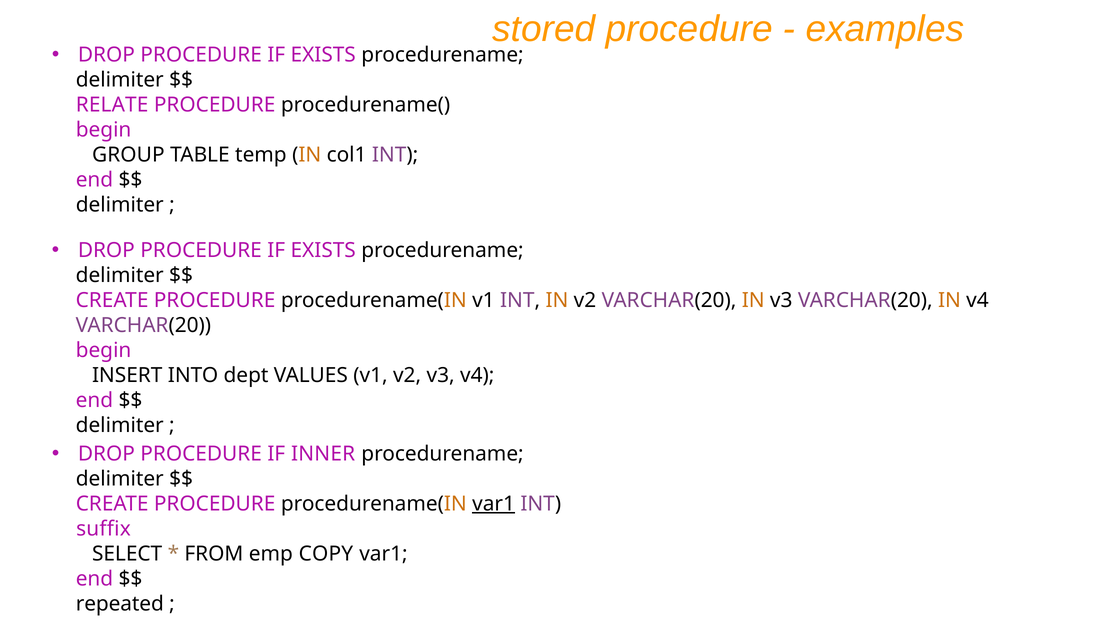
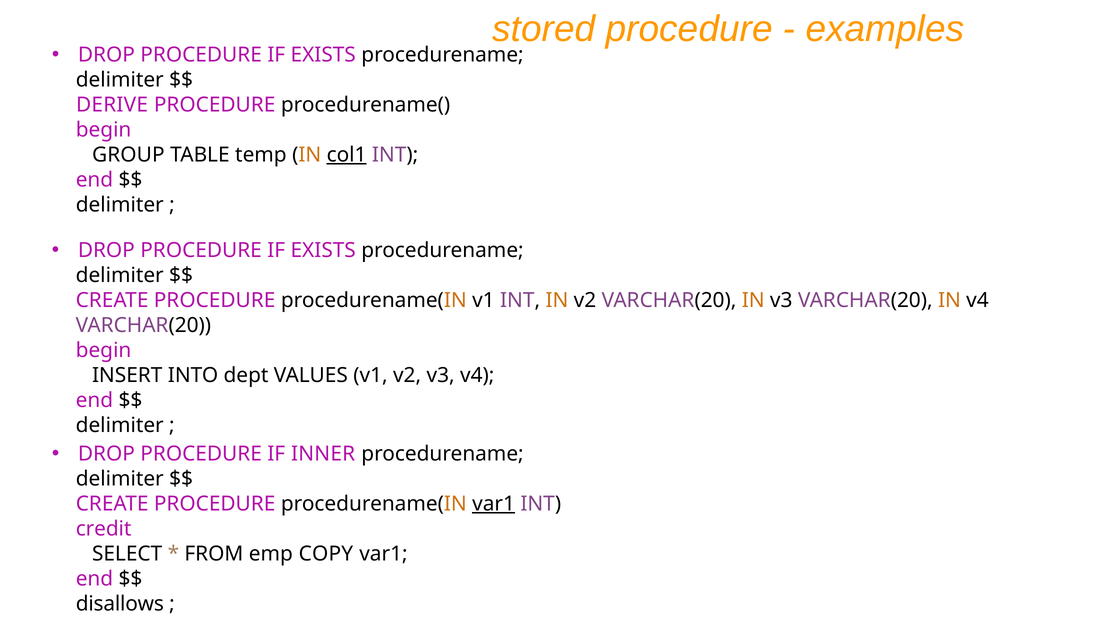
RELATE: RELATE -> DERIVE (112, 105)
col1 underline: none -> present (347, 155)
suffix: suffix -> credit (104, 529)
repeated: repeated -> disallows (120, 604)
